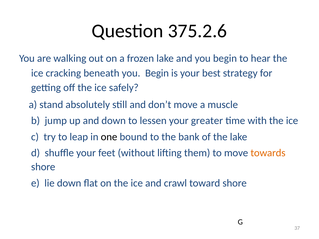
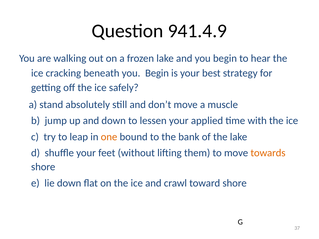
375.2.6: 375.2.6 -> 941.4.9 (197, 31)
greater: greater -> applied (207, 121)
one colour: black -> orange (109, 137)
